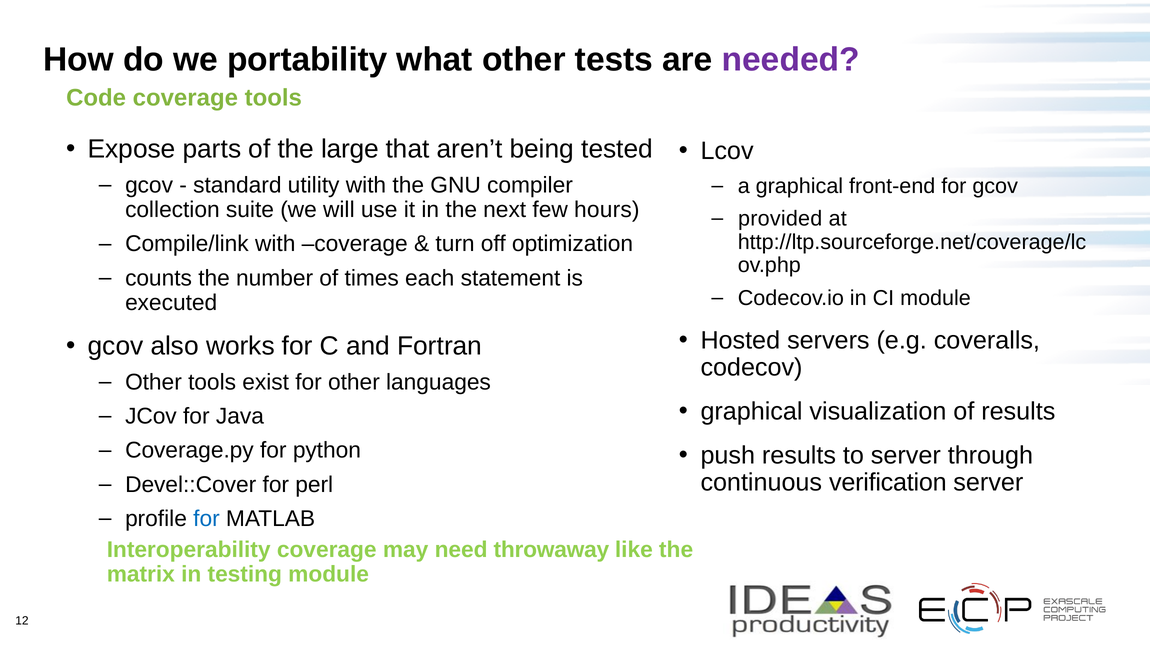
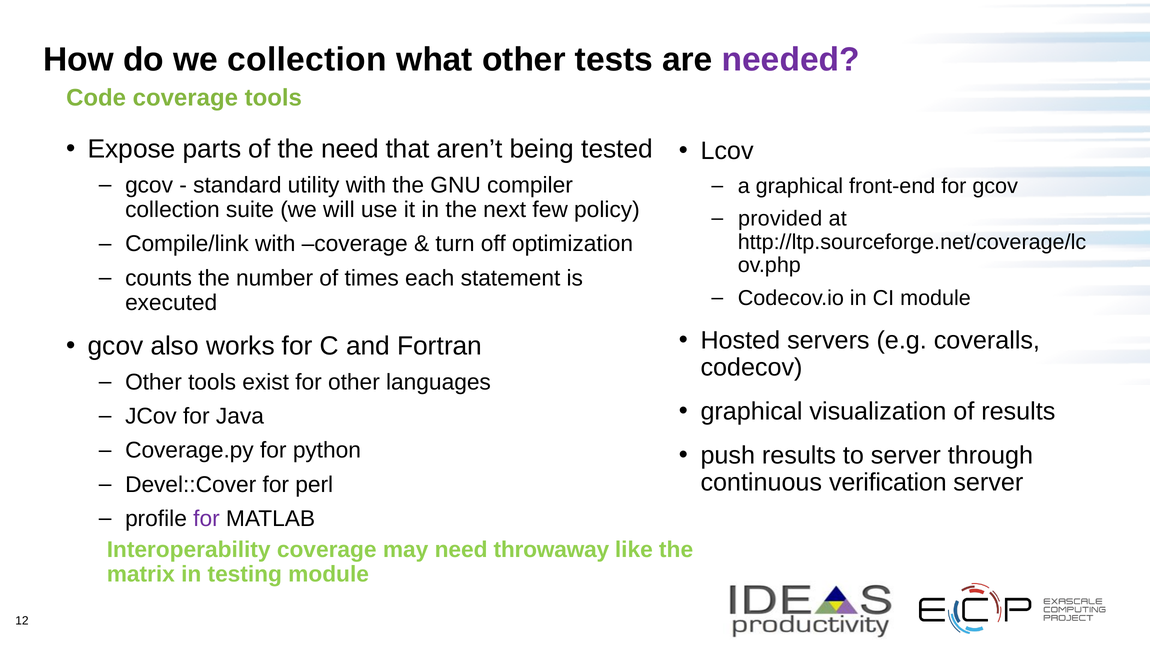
we portability: portability -> collection (307, 59)
the large: large -> need (350, 149)
hours: hours -> policy (607, 210)
for colour: blue -> purple (206, 519)
